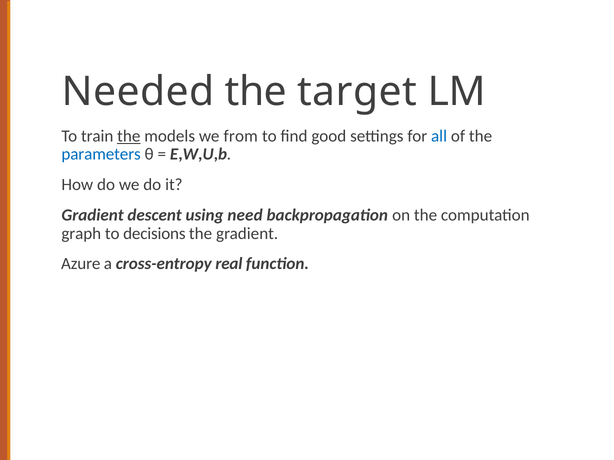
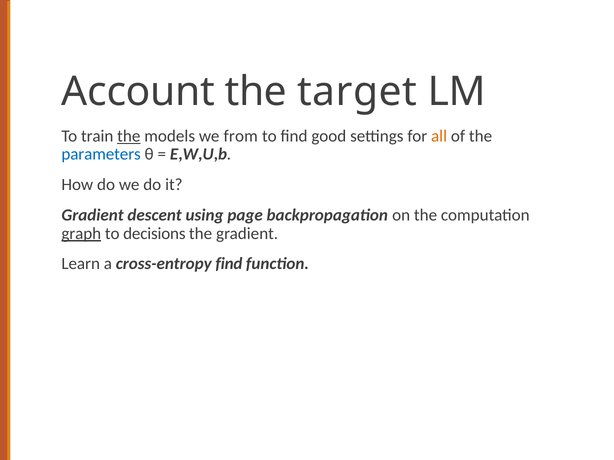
Needed: Needed -> Account (138, 92)
all colour: blue -> orange (439, 136)
need: need -> page (245, 215)
graph underline: none -> present (81, 234)
Azure: Azure -> Learn (81, 264)
cross-entropy real: real -> find (229, 264)
